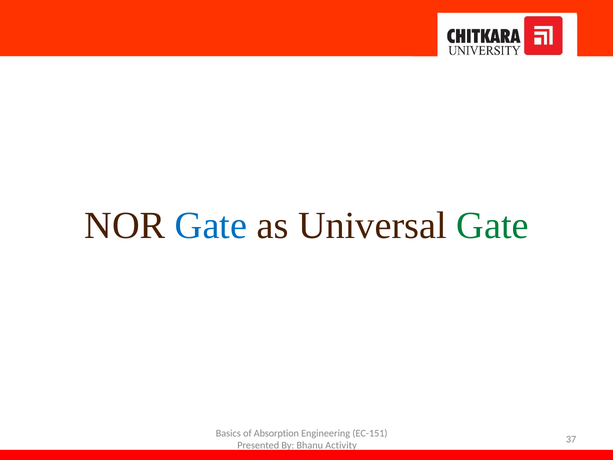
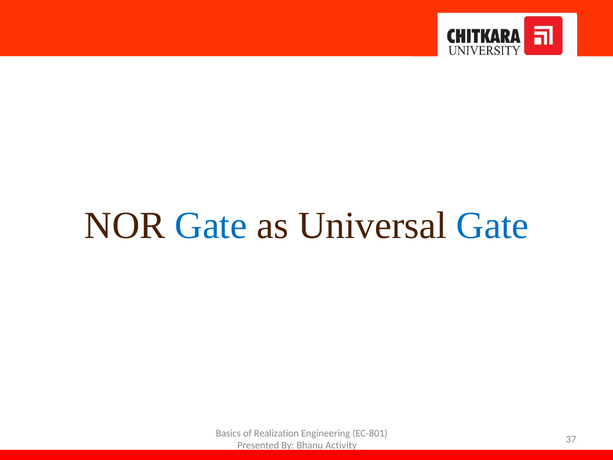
Gate colour: green -> blue (493, 226)
Absorption: Absorption -> Realization (276, 433)
EC-151: EC-151 -> EC-801 (370, 433)
